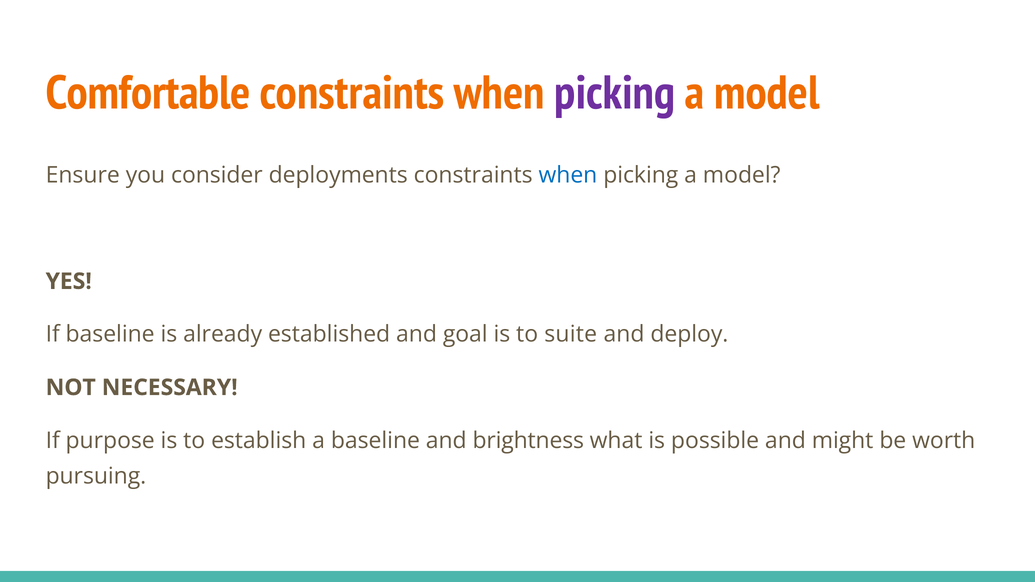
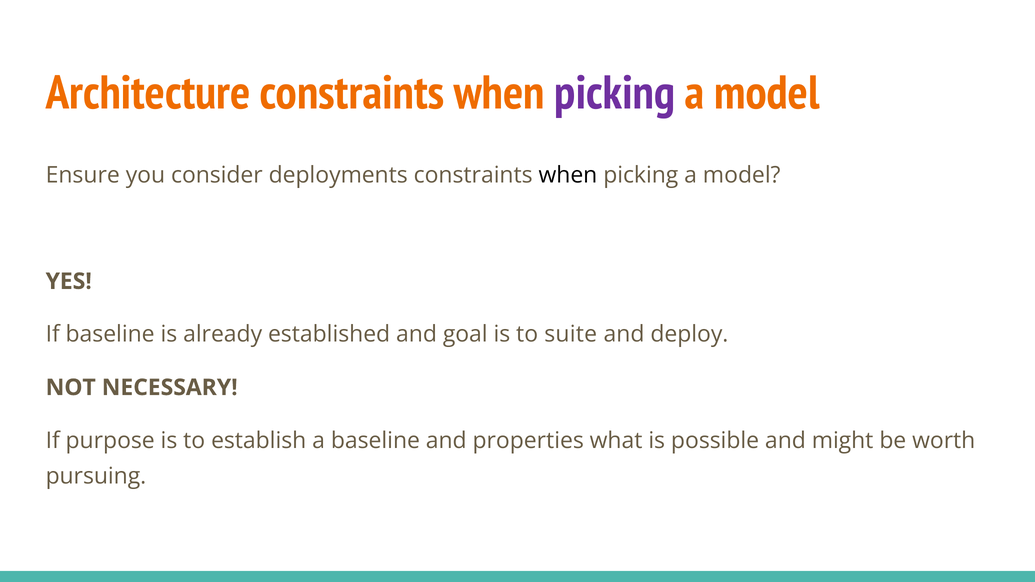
Comfortable: Comfortable -> Architecture (148, 93)
when colour: blue -> black (568, 175)
brightness: brightness -> properties (528, 441)
